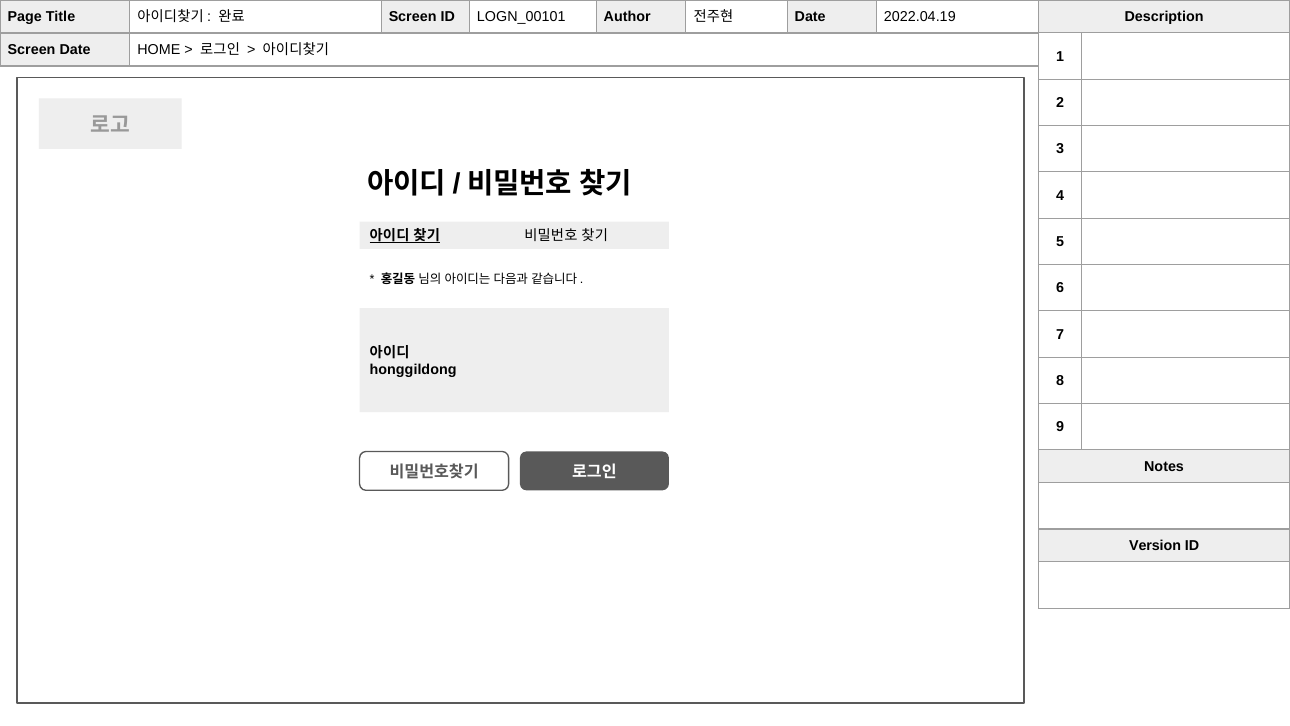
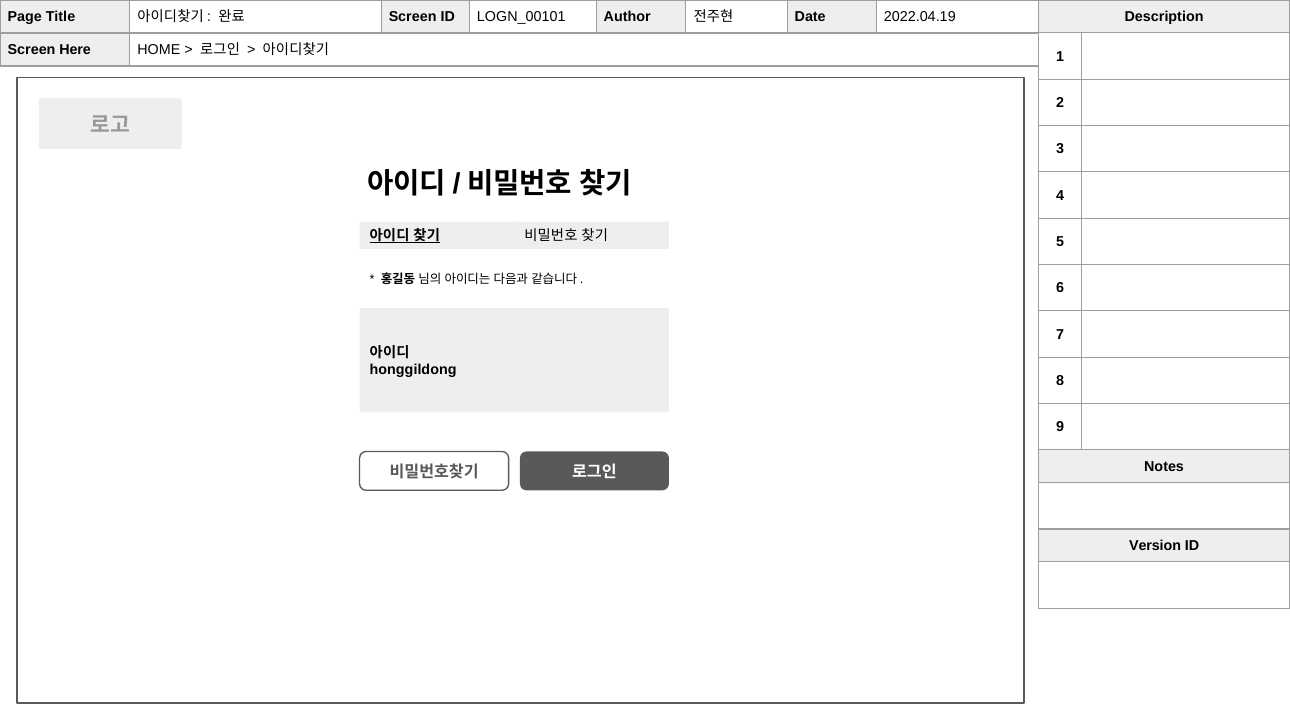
Screen Date: Date -> Here (75, 50)
